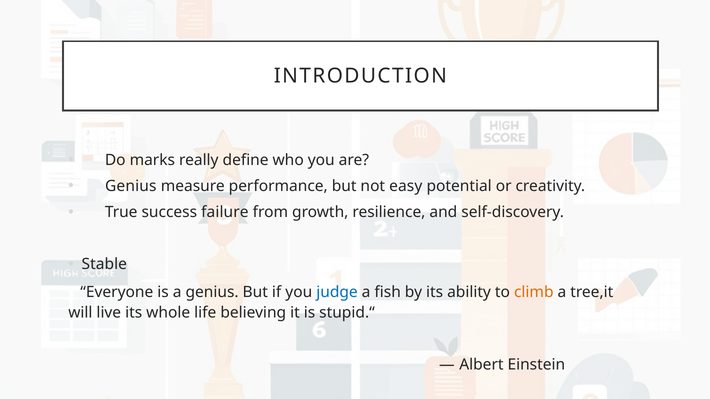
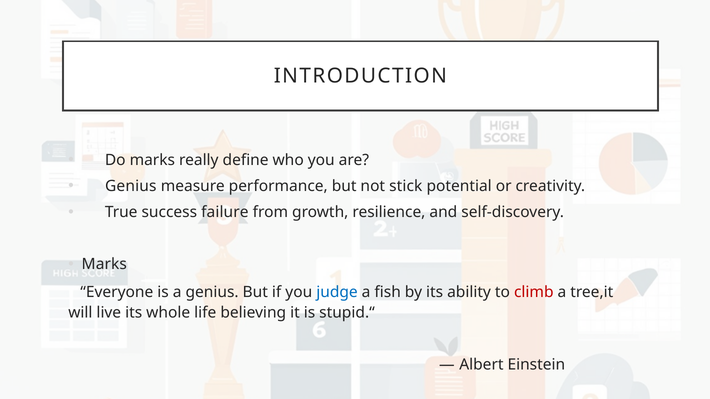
easy: easy -> stick (406, 186)
Stable: Stable -> Marks (104, 265)
climb colour: orange -> red (534, 292)
